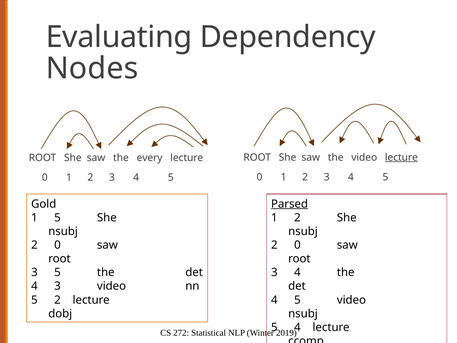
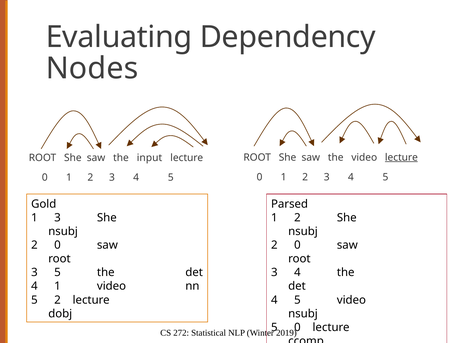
every: every -> input (149, 158)
Parsed underline: present -> none (290, 204)
1 5: 5 -> 3 (57, 217)
4 3: 3 -> 1 (57, 286)
5 4: 4 -> 0 (297, 327)
